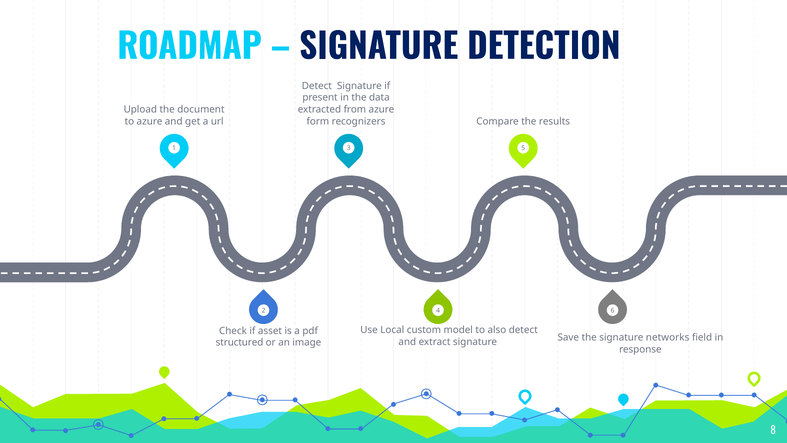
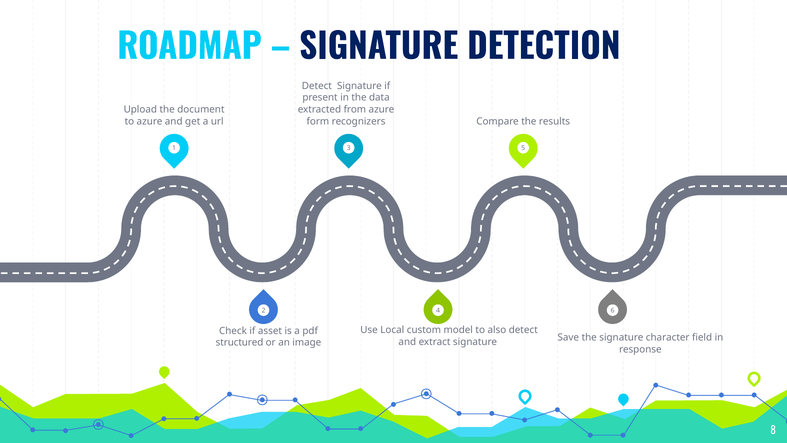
networks: networks -> character (668, 338)
